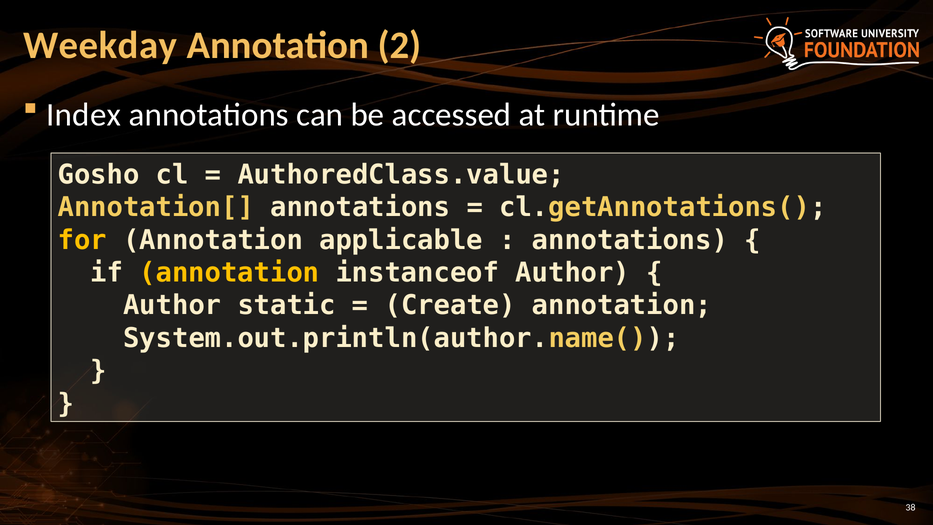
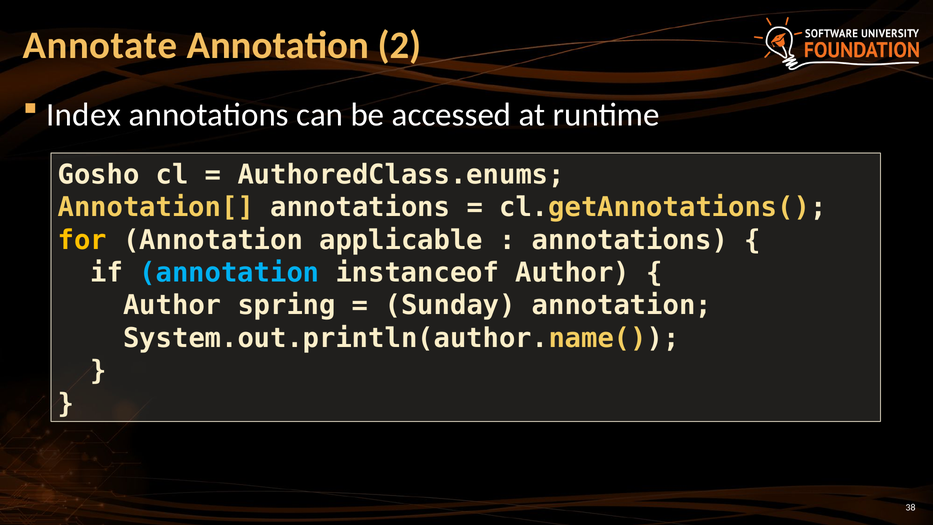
Weekday: Weekday -> Annotate (100, 45)
AuthoredClass.value: AuthoredClass.value -> AuthoredClass.enums (401, 175)
annotation colour: yellow -> light blue (229, 273)
static: static -> spring (287, 305)
Create: Create -> Sunday (450, 305)
